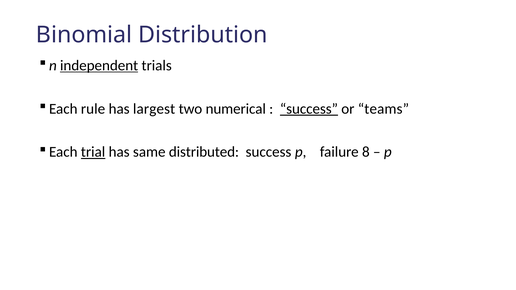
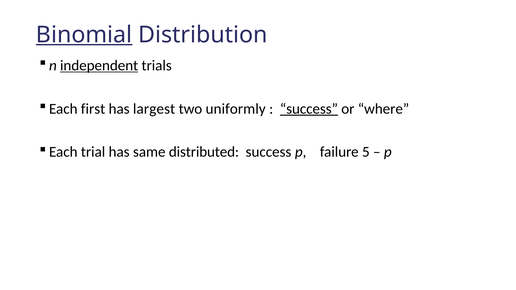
Binomial underline: none -> present (84, 35)
rule: rule -> first (93, 109)
numerical: numerical -> uniformly (236, 109)
teams: teams -> where (384, 109)
trial underline: present -> none (93, 152)
8: 8 -> 5 (366, 152)
